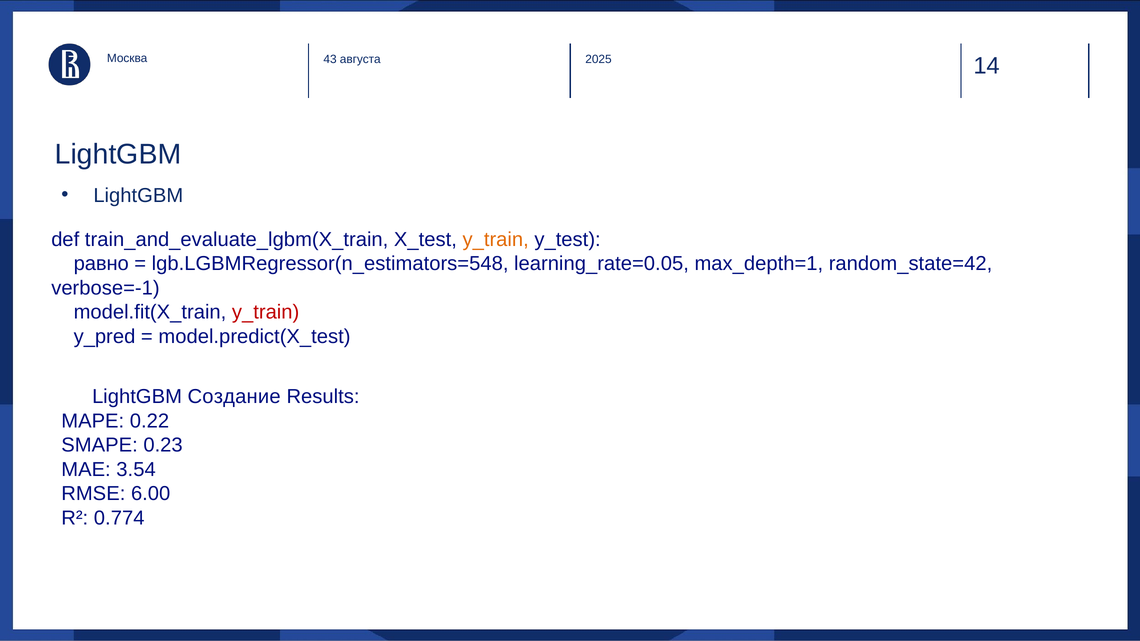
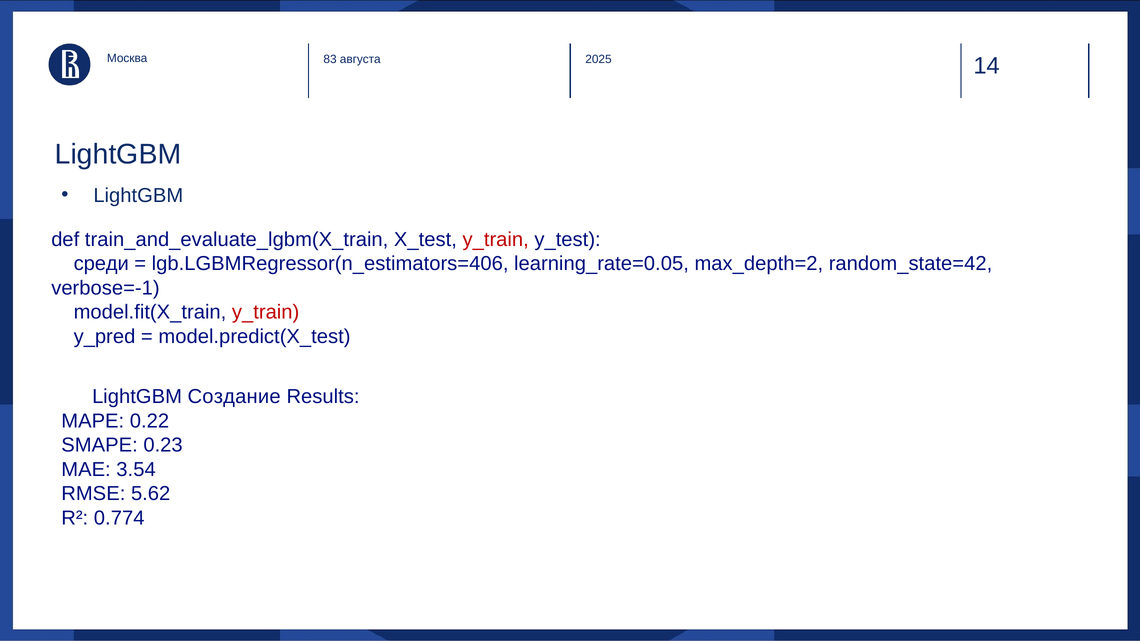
43: 43 -> 83 (330, 59)
y_train colour: orange -> red (496, 240)
равно: равно -> среди (101, 264)
lgb.LGBMRegressor(n_estimators=548: lgb.LGBMRegressor(n_estimators=548 -> lgb.LGBMRegressor(n_estimators=406 (330, 264)
max_depth=1: max_depth=1 -> max_depth=2 (759, 264)
6.00: 6.00 -> 5.62 (151, 494)
